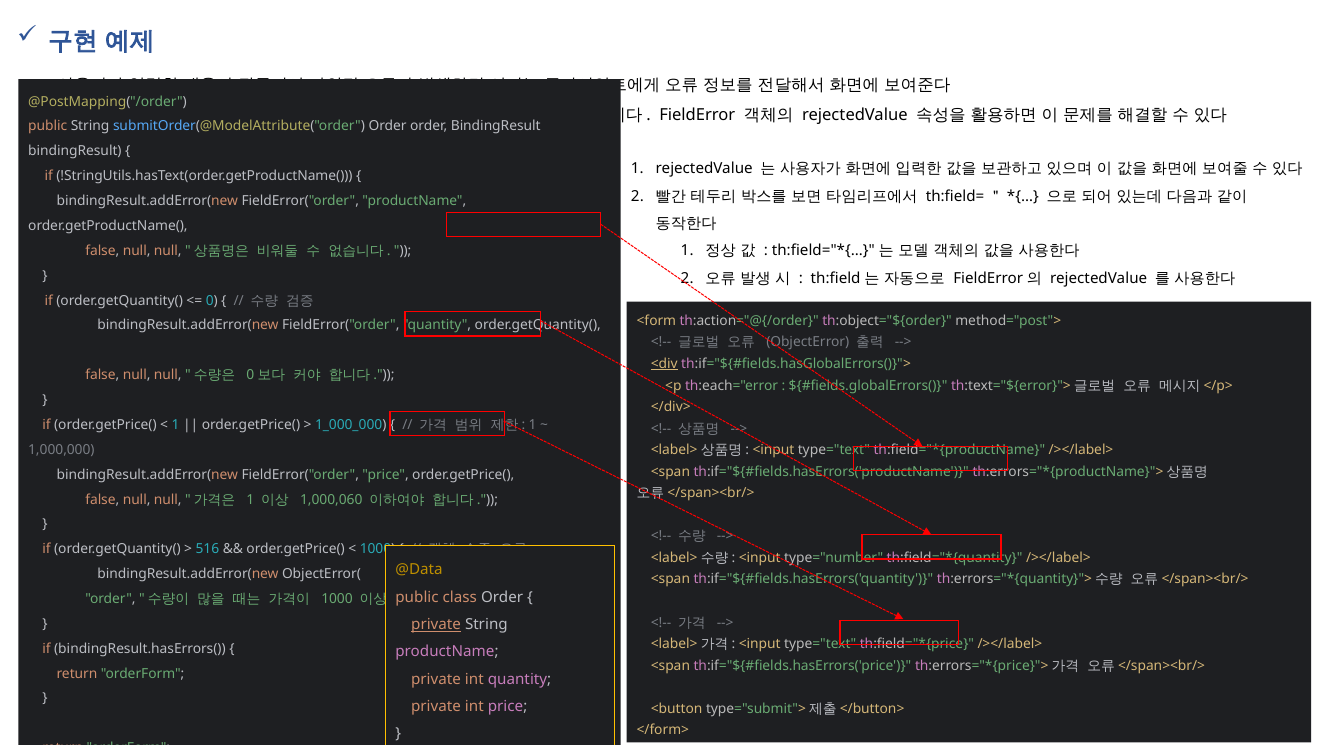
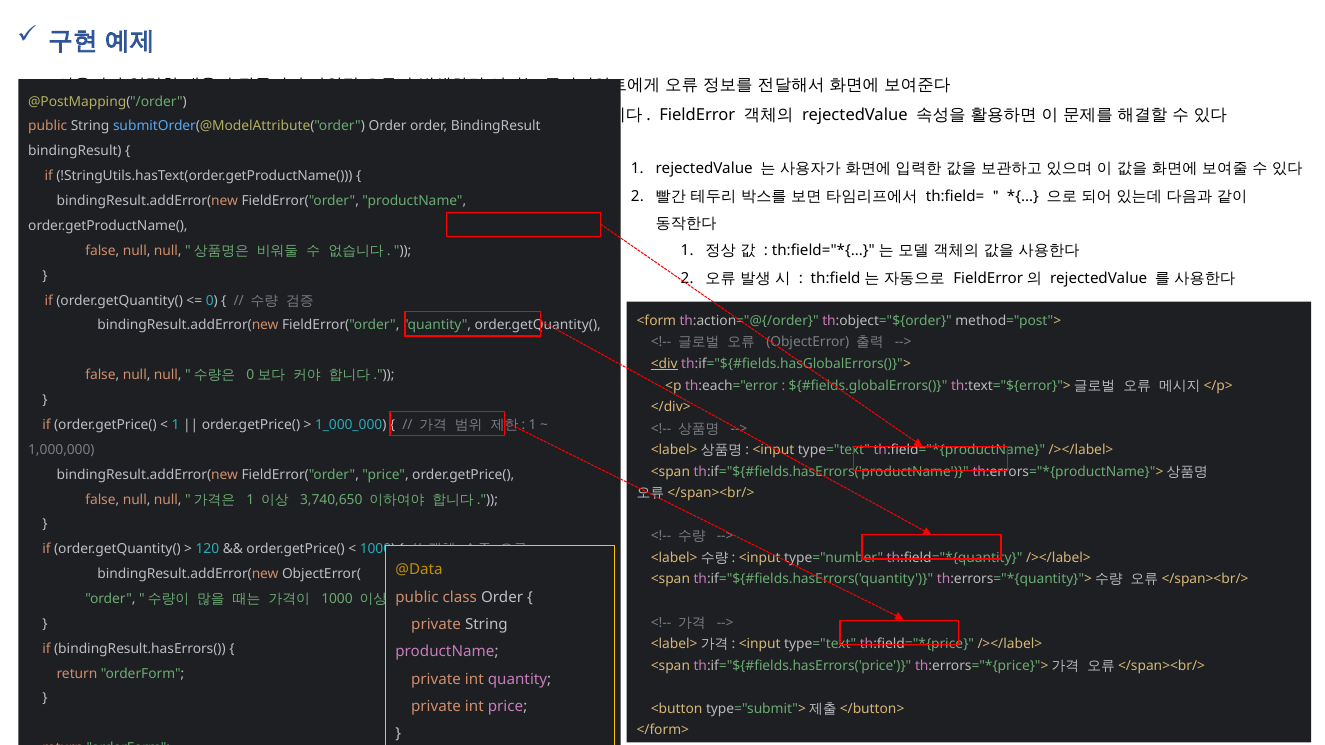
1,000,060: 1,000,060 -> 3,740,650 (331, 500)
516: 516 -> 120 (207, 549)
private underline: present -> none (436, 625)
